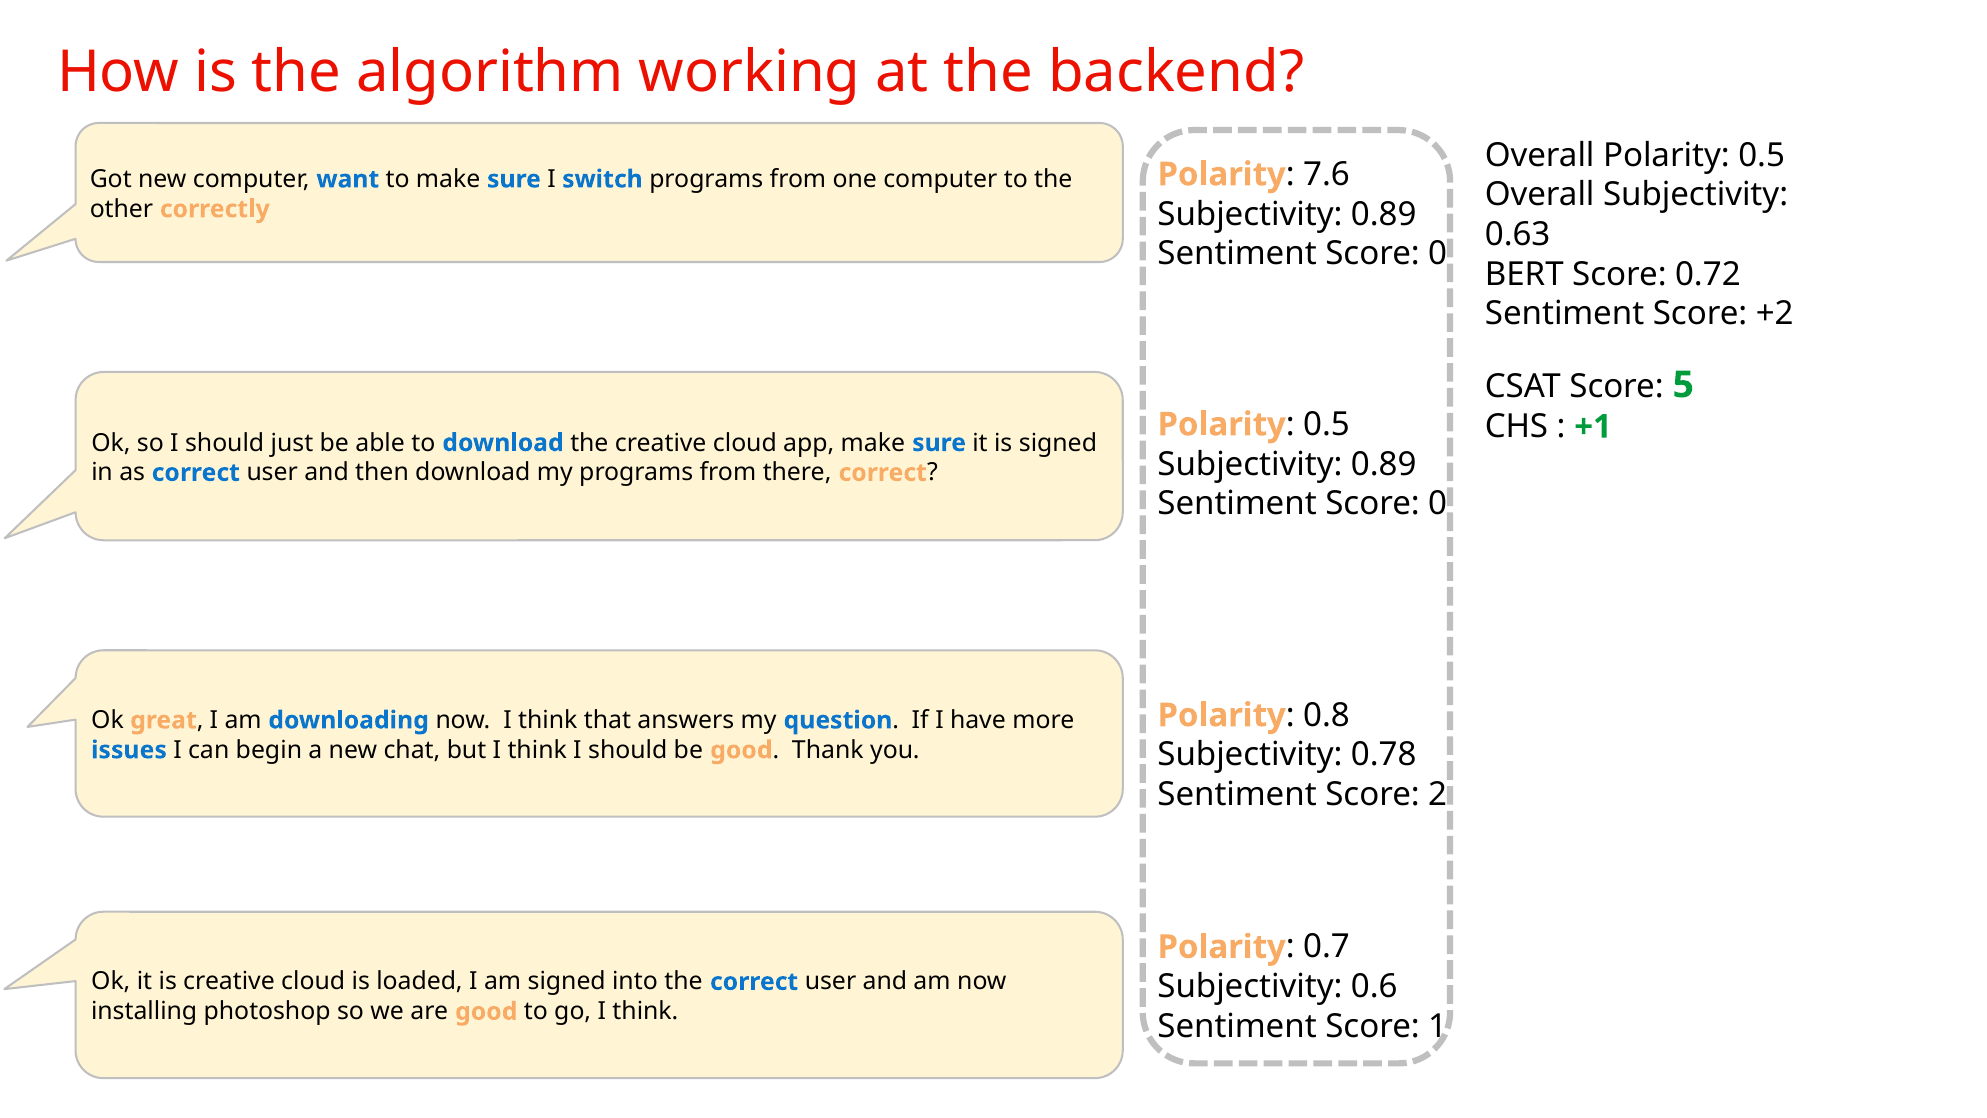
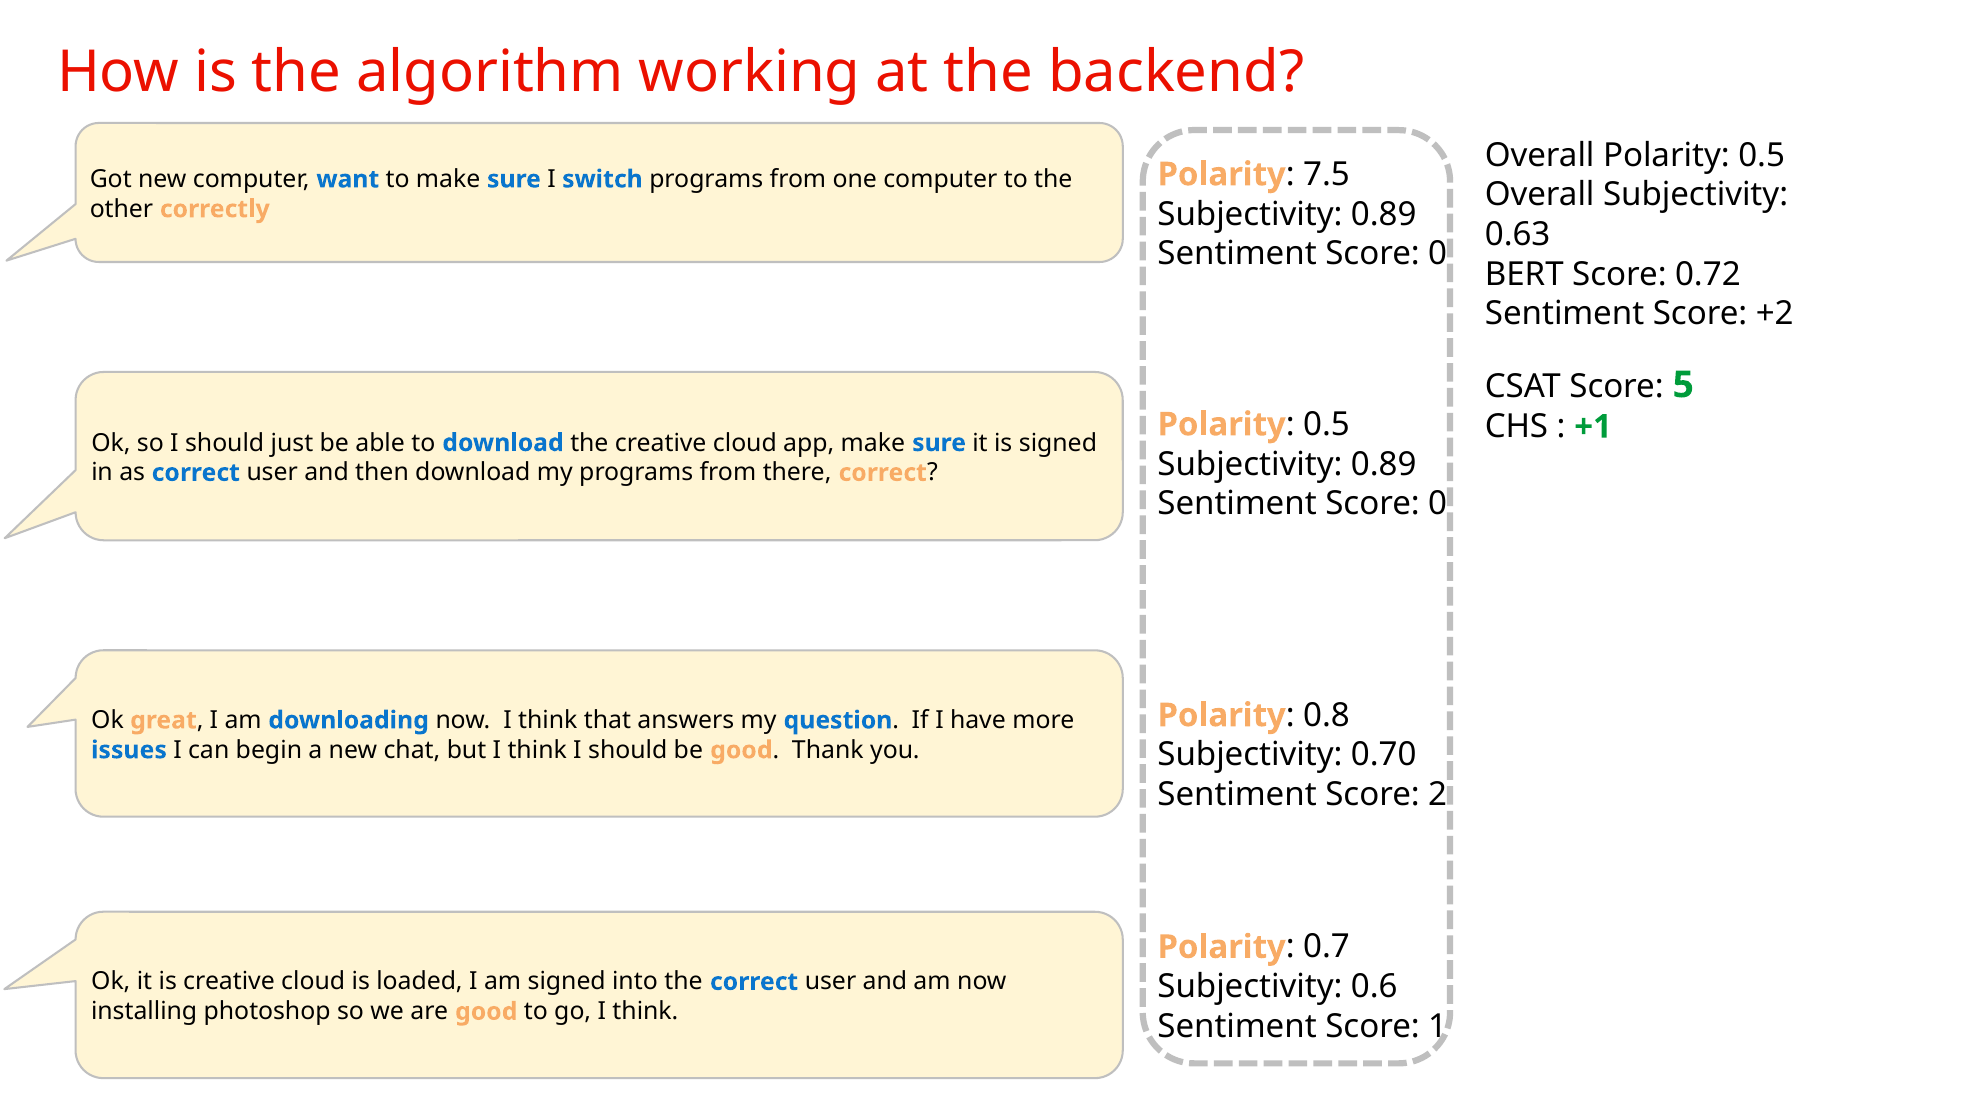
7.6: 7.6 -> 7.5 (1327, 174)
0.78: 0.78 -> 0.70 (1384, 755)
